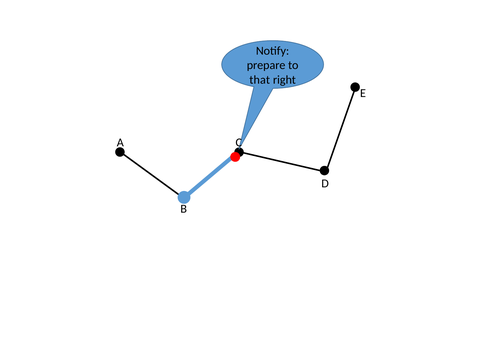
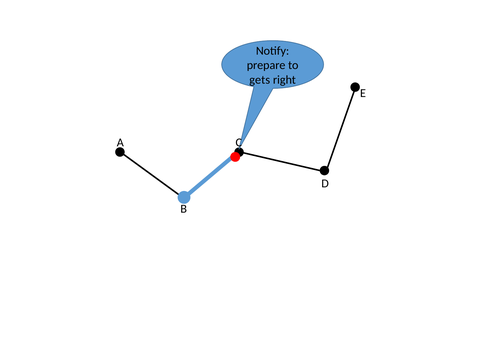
that: that -> gets (260, 80)
